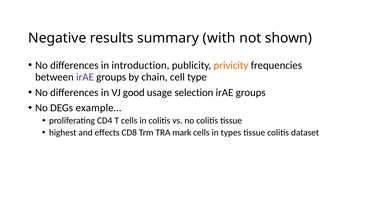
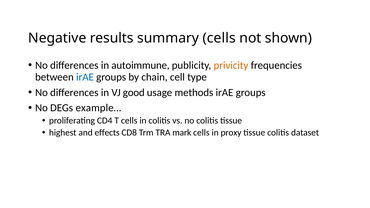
summary with: with -> cells (219, 38)
introduction: introduction -> autoimmune (140, 65)
irAE colour: purple -> blue (85, 77)
selection: selection -> methods (194, 93)
types: types -> proxy (231, 133)
